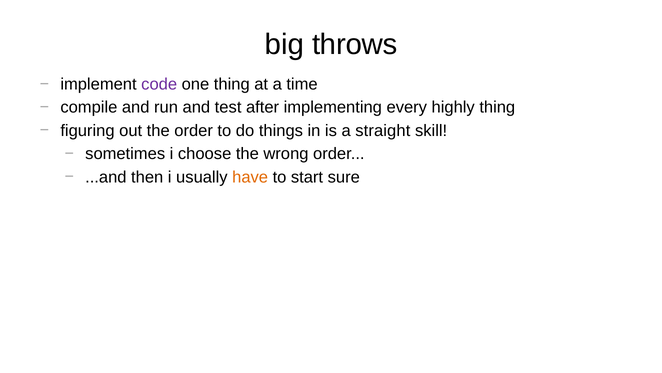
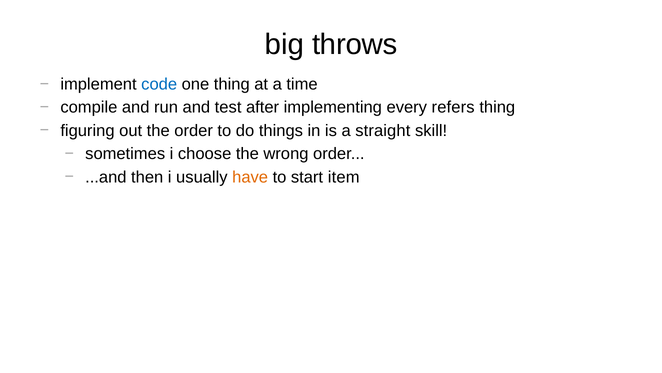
code colour: purple -> blue (159, 84)
highly: highly -> refers (453, 107)
sure: sure -> item (344, 177)
